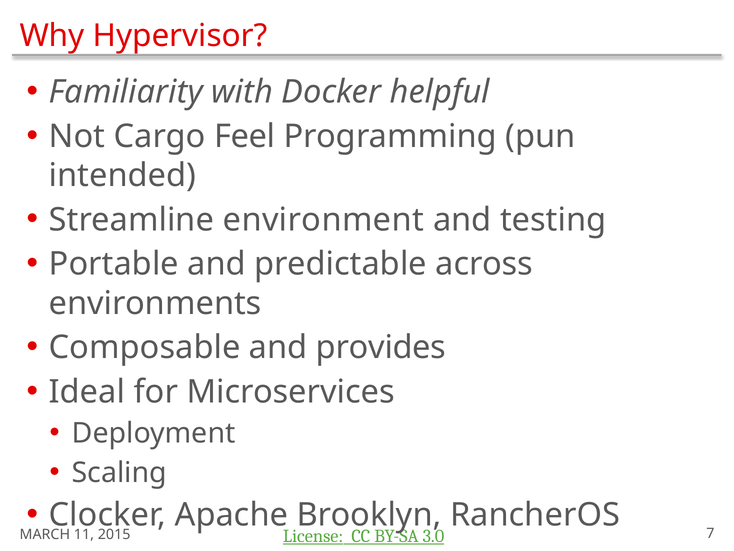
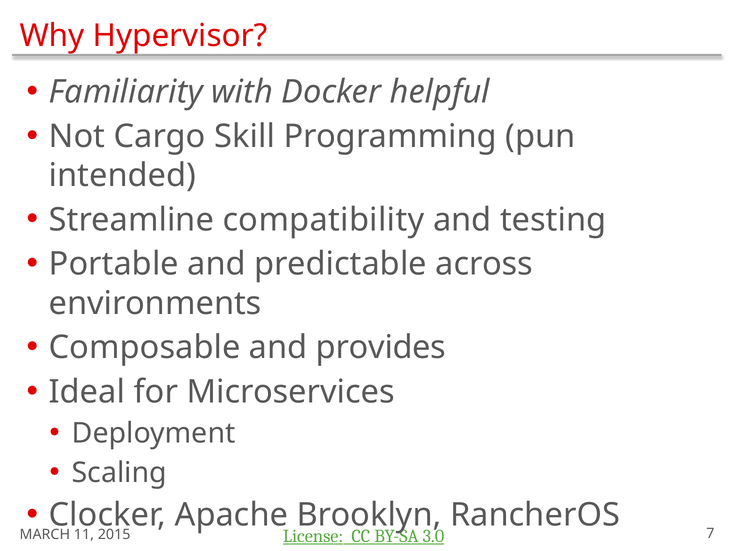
Feel: Feel -> Skill (245, 136)
environment: environment -> compatibility (323, 220)
